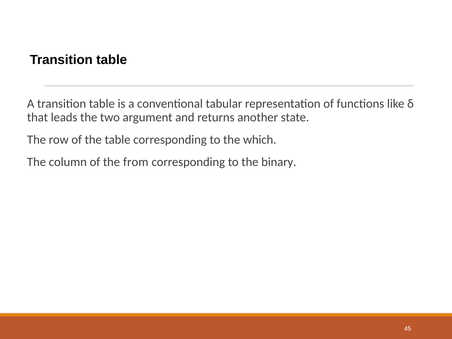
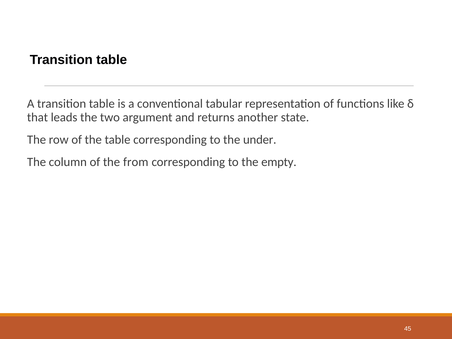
which: which -> under (260, 140)
binary: binary -> empty (279, 162)
